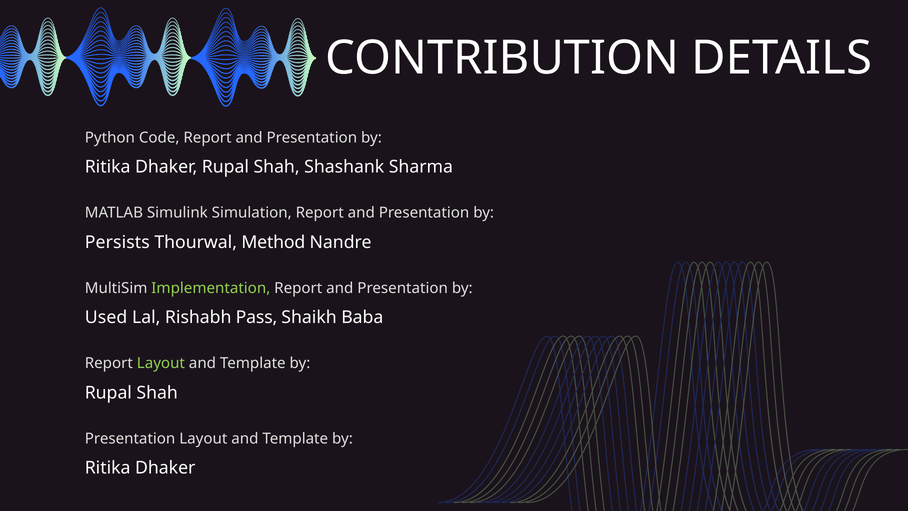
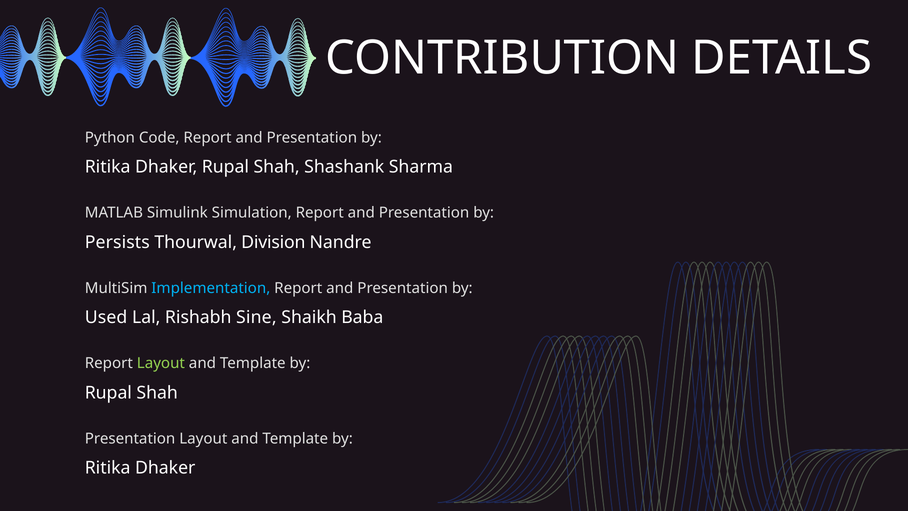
Method: Method -> Division (273, 242)
Implementation colour: light green -> light blue (211, 288)
Pass: Pass -> Sine (256, 317)
